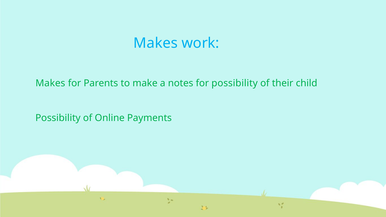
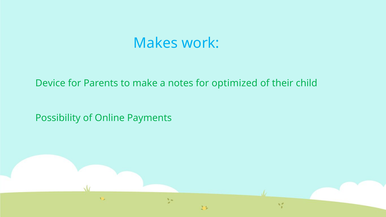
Makes: Makes -> Device (50, 83)
for possibility: possibility -> optimized (235, 83)
